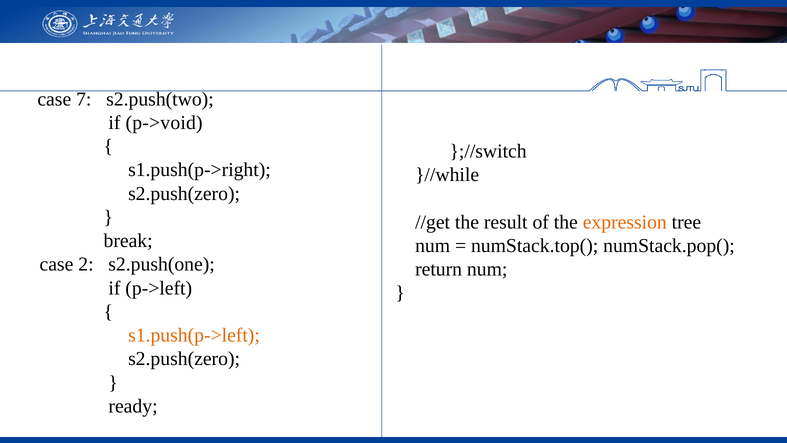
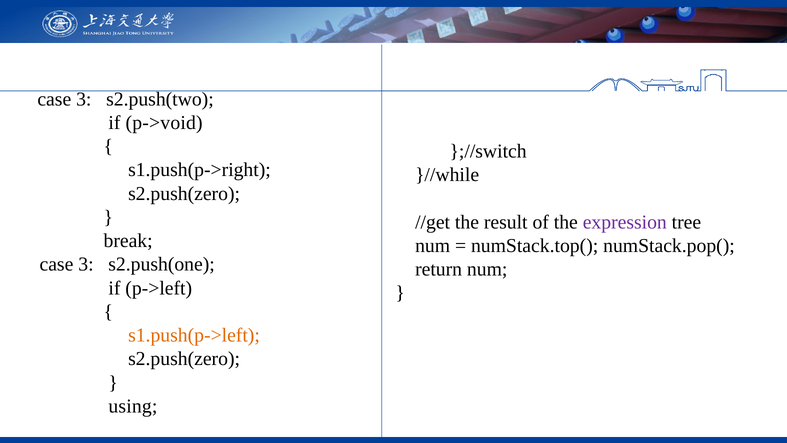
7: 7 -> 3 (84, 99)
expression colour: orange -> purple (625, 222)
2: 2 -> 3 (86, 264)
ready: ready -> using (133, 406)
